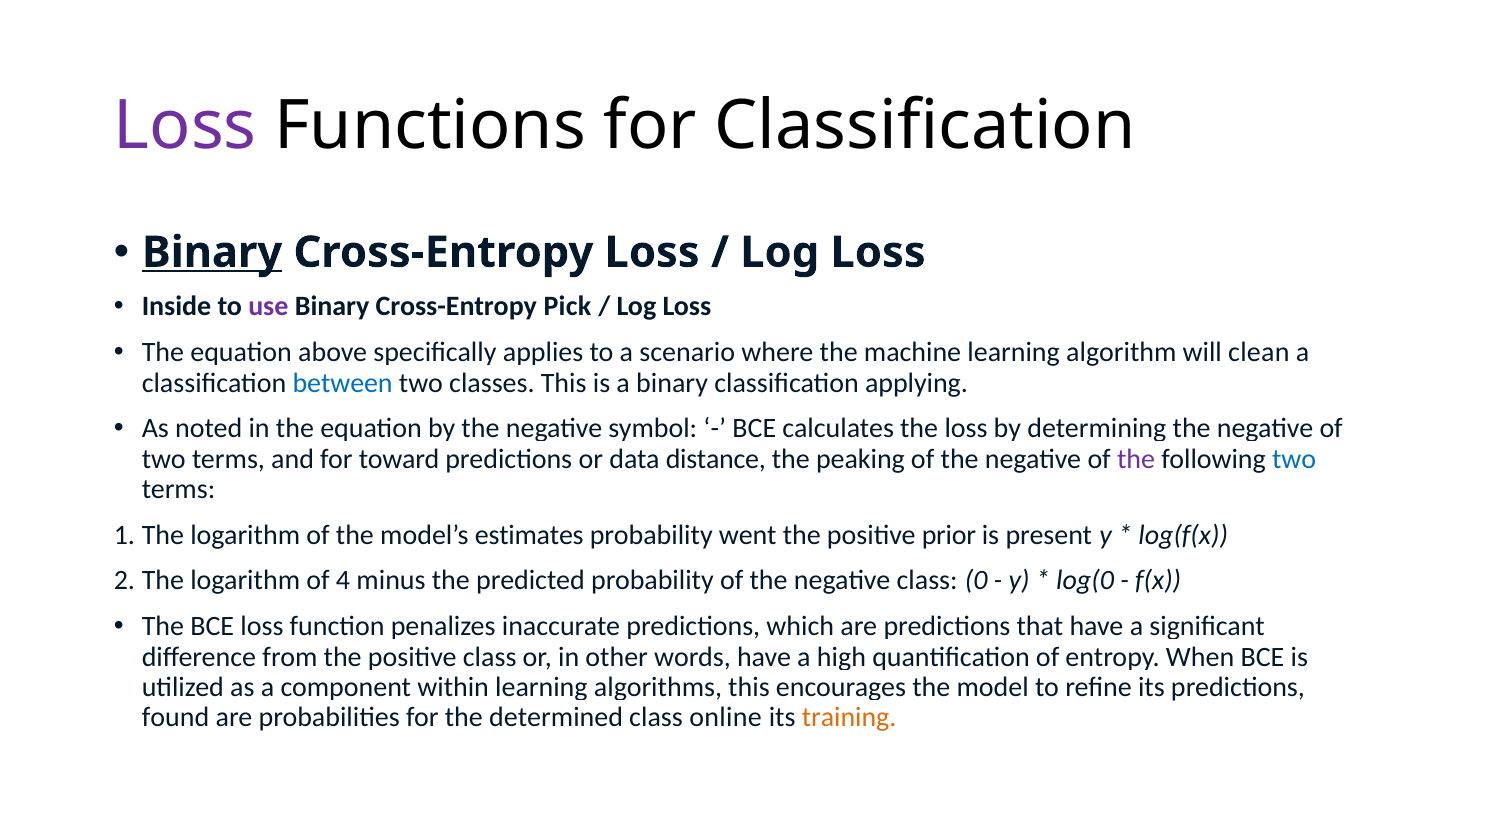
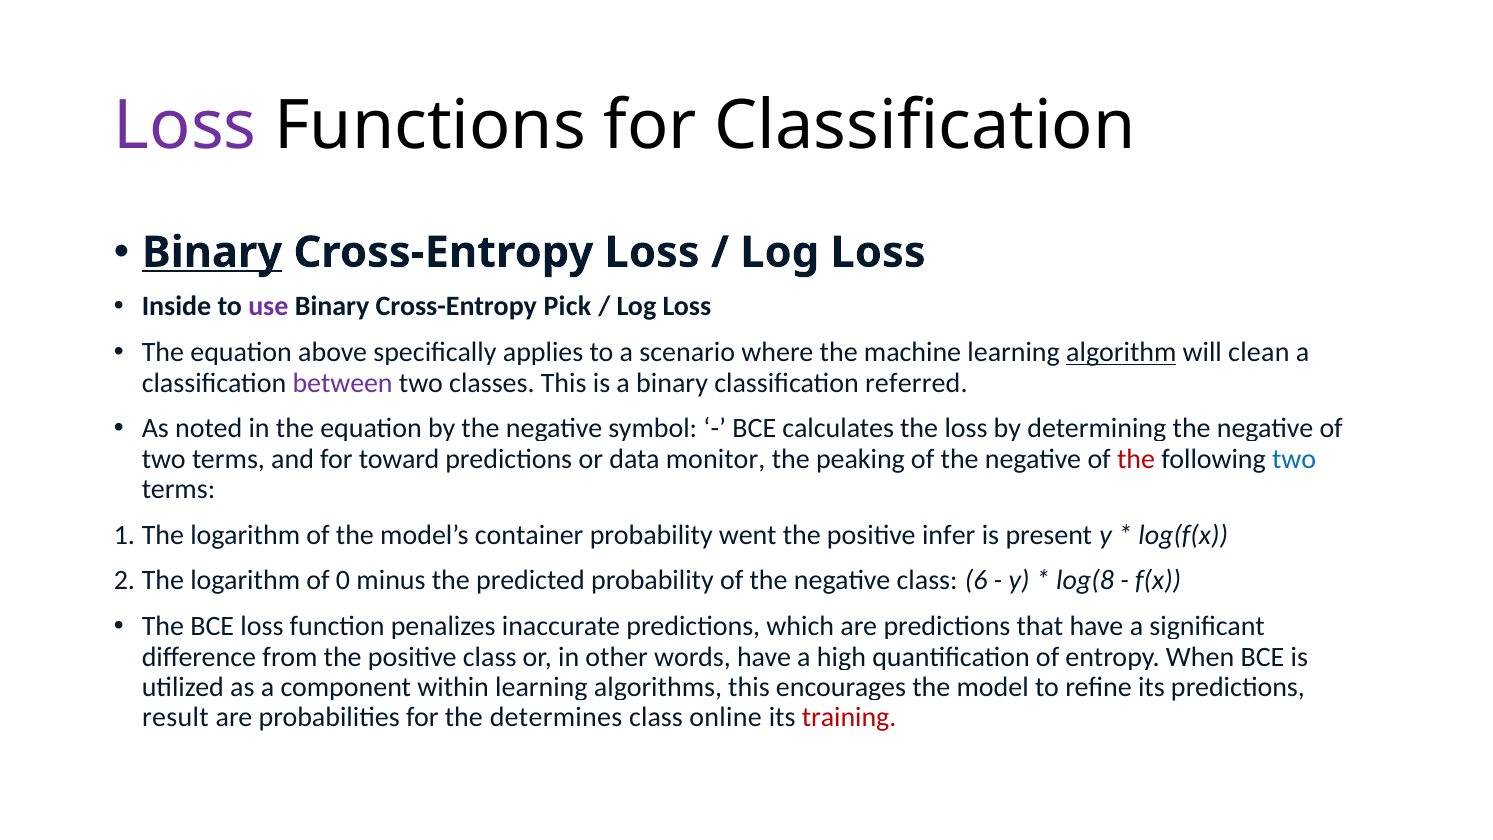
algorithm underline: none -> present (1121, 352)
between colour: blue -> purple (343, 383)
applying: applying -> referred (916, 383)
distance: distance -> monitor (716, 459)
the colour: purple -> red (1136, 459)
estimates: estimates -> container (529, 535)
prior: prior -> infer (949, 535)
4: 4 -> 0 (343, 581)
0: 0 -> 6 (976, 581)
log(0: log(0 -> log(8 (1085, 581)
found: found -> result (175, 717)
determined: determined -> determines (556, 717)
training colour: orange -> red (849, 717)
